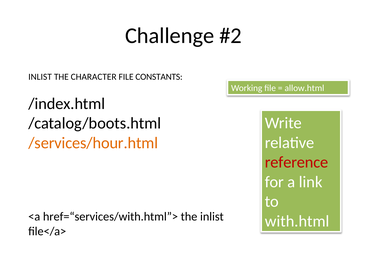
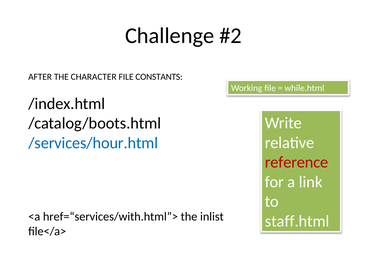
INLIST: INLIST -> AFTER (40, 77)
allow.html: allow.html -> while.html (304, 88)
/services/hour.html colour: orange -> blue (93, 143)
with.html: with.html -> staff.html (297, 221)
